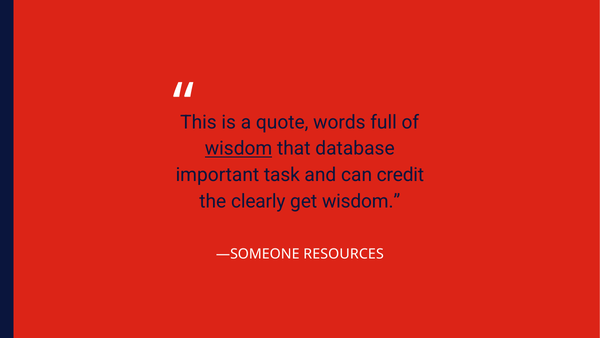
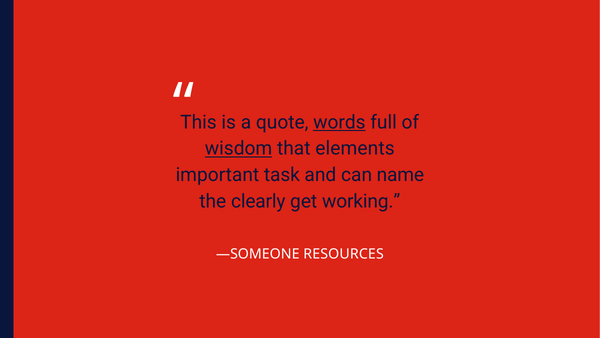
words underline: none -> present (339, 122)
database: database -> elements (355, 148)
credit: credit -> name (400, 175)
get wisdom: wisdom -> working (361, 201)
